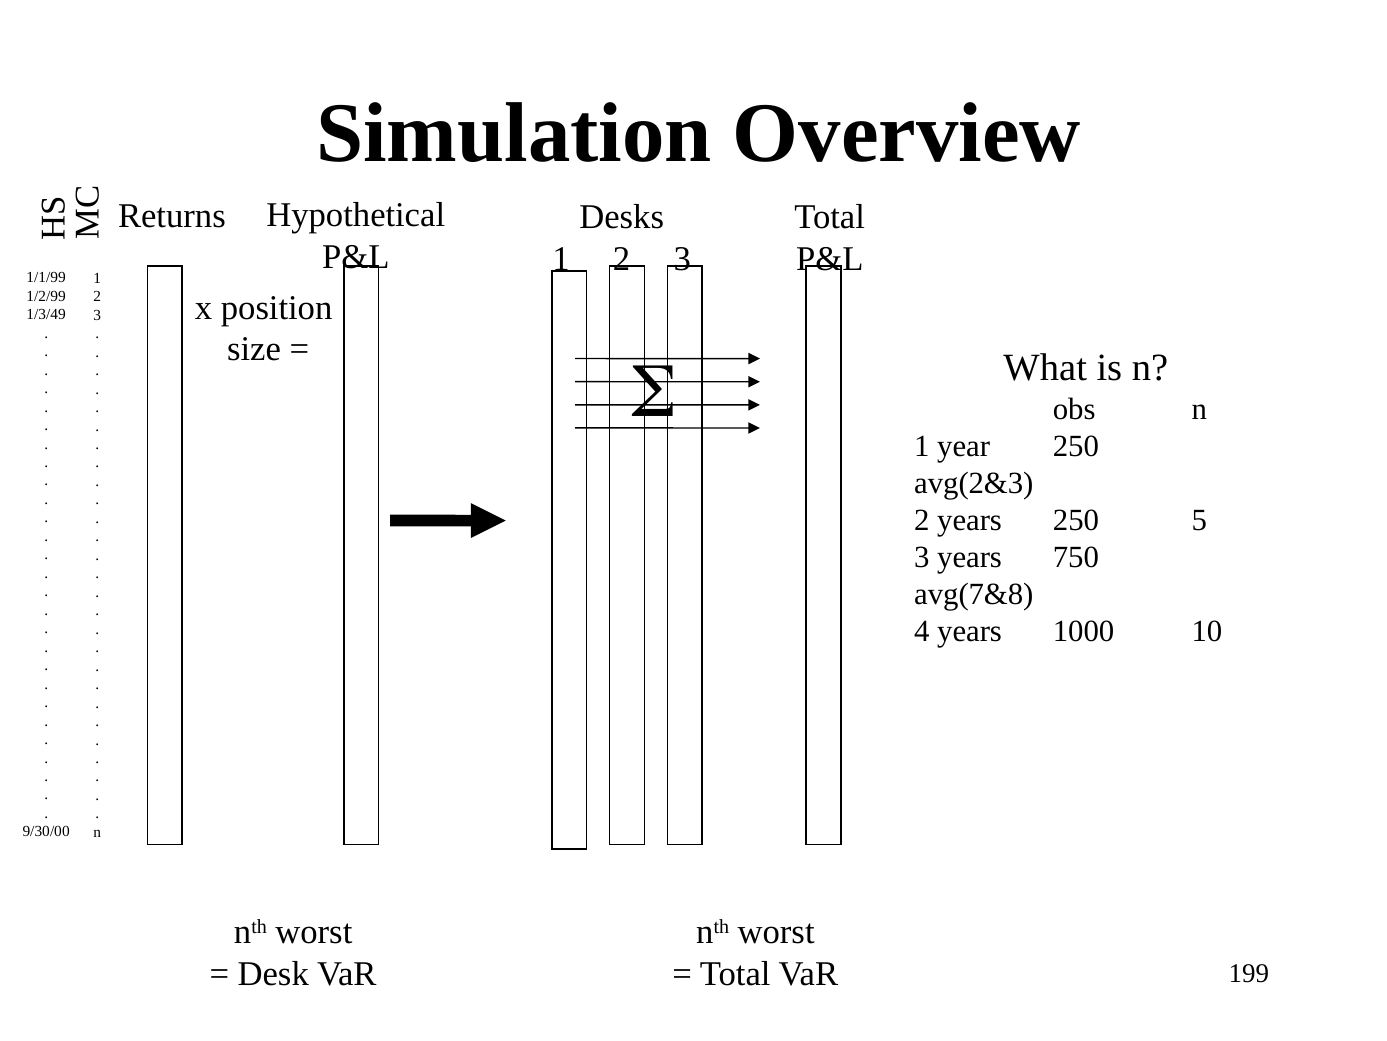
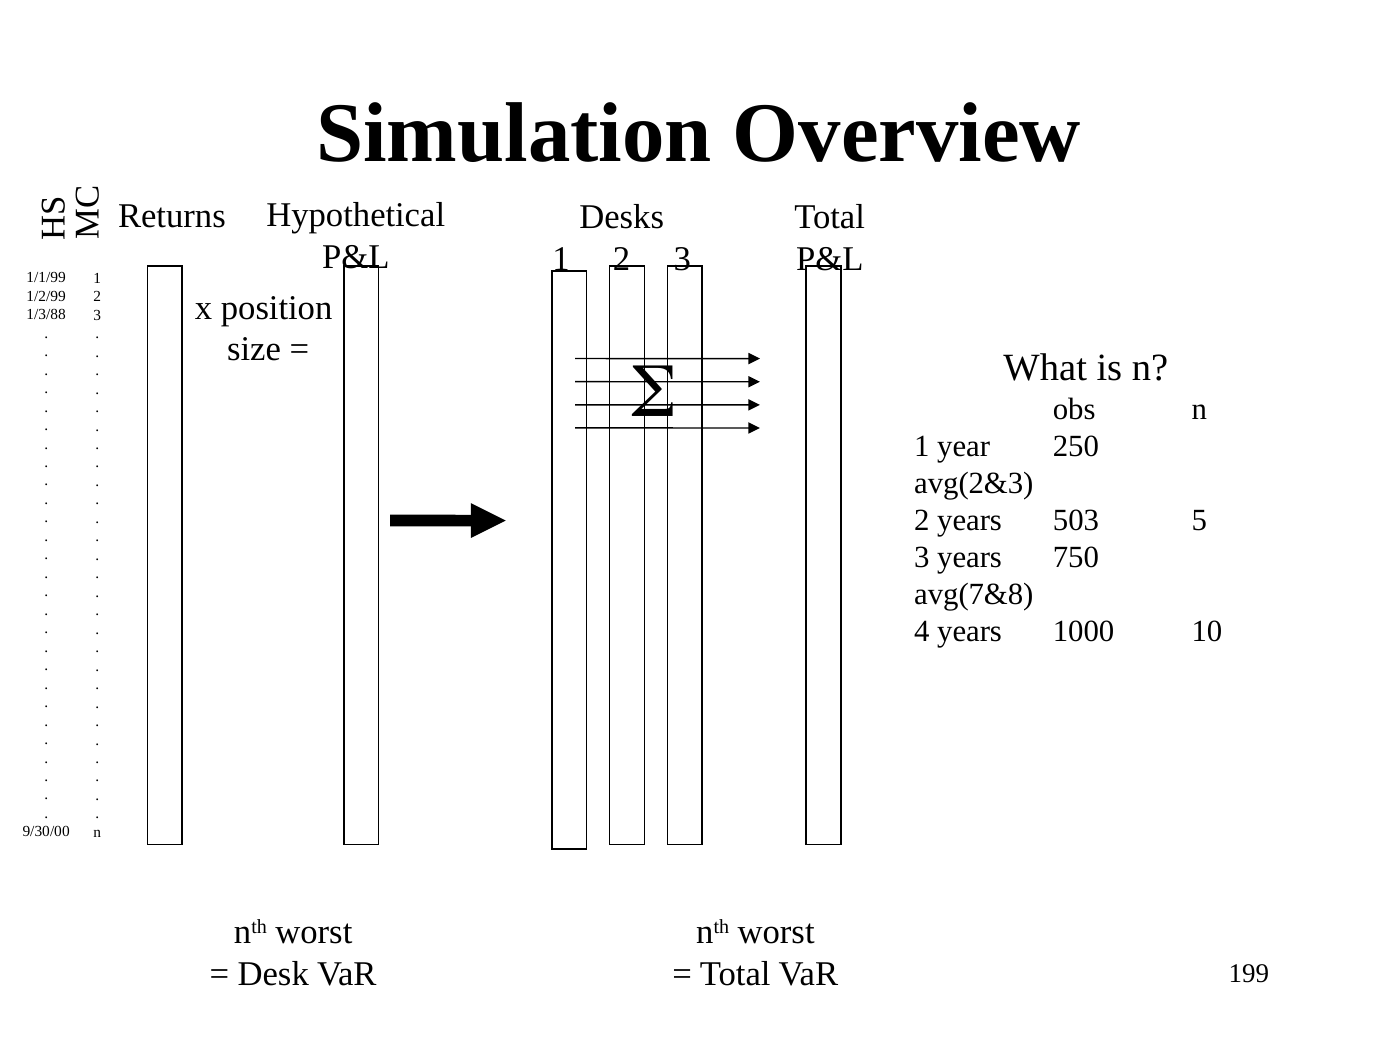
1/3/49: 1/3/49 -> 1/3/88 (46, 314)
years 250: 250 -> 503 (1076, 520)
